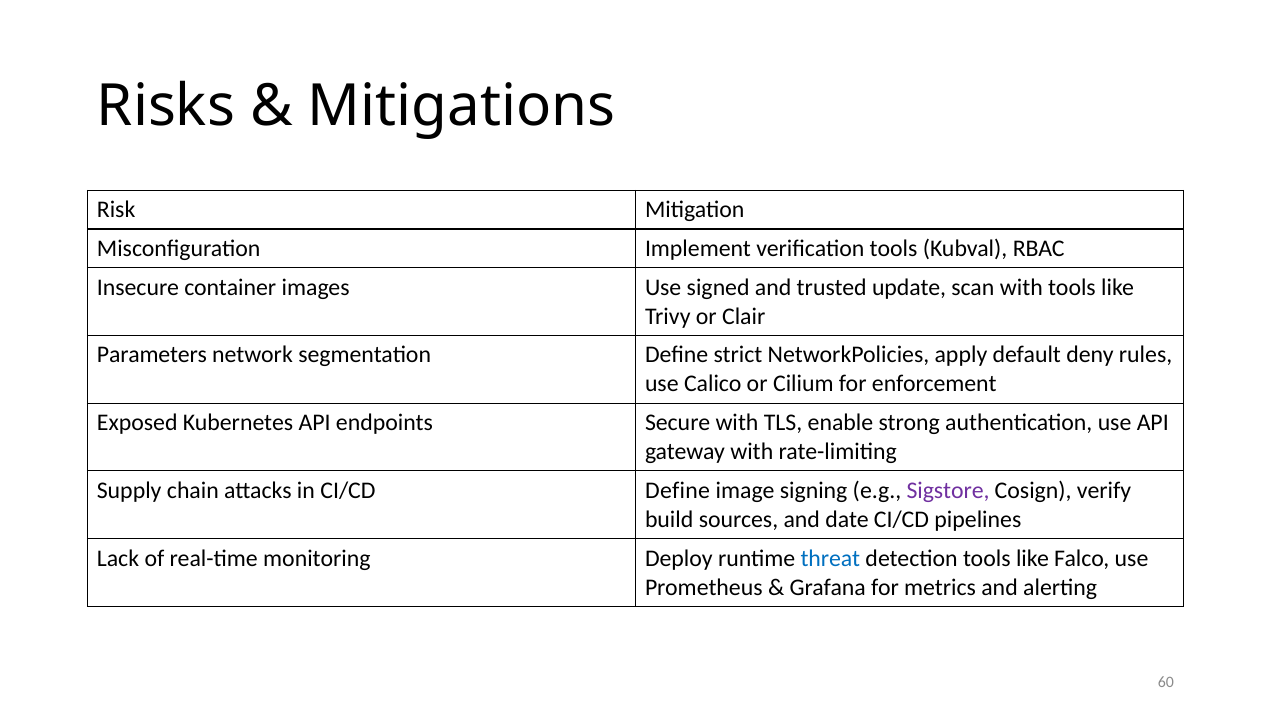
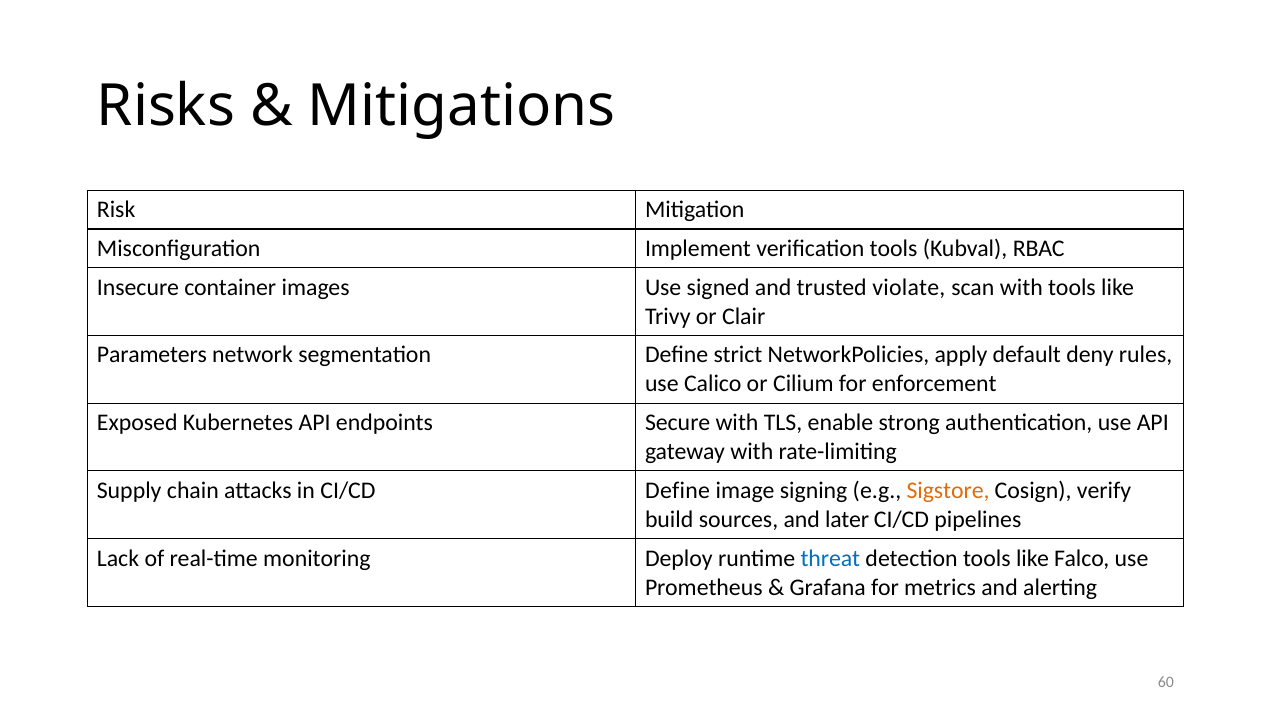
update: update -> violate (909, 287)
Sigstore colour: purple -> orange (948, 490)
date: date -> later (847, 520)
